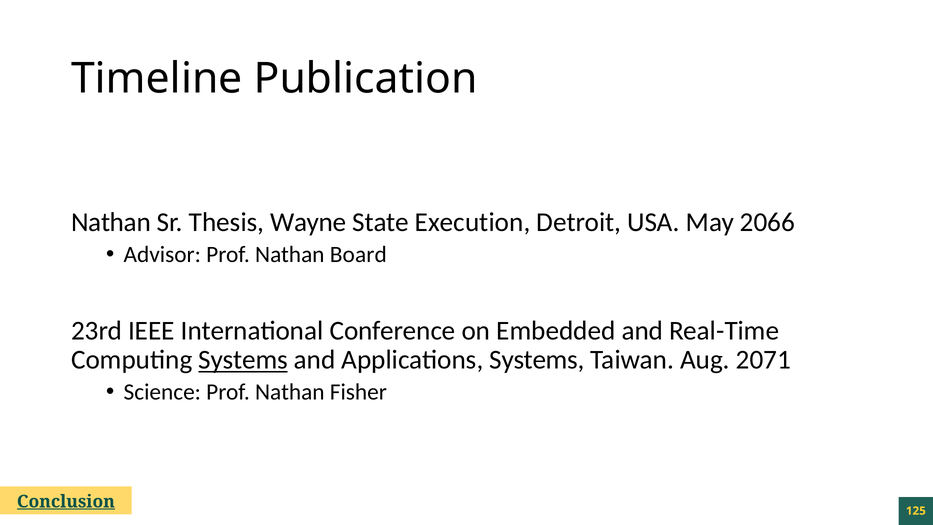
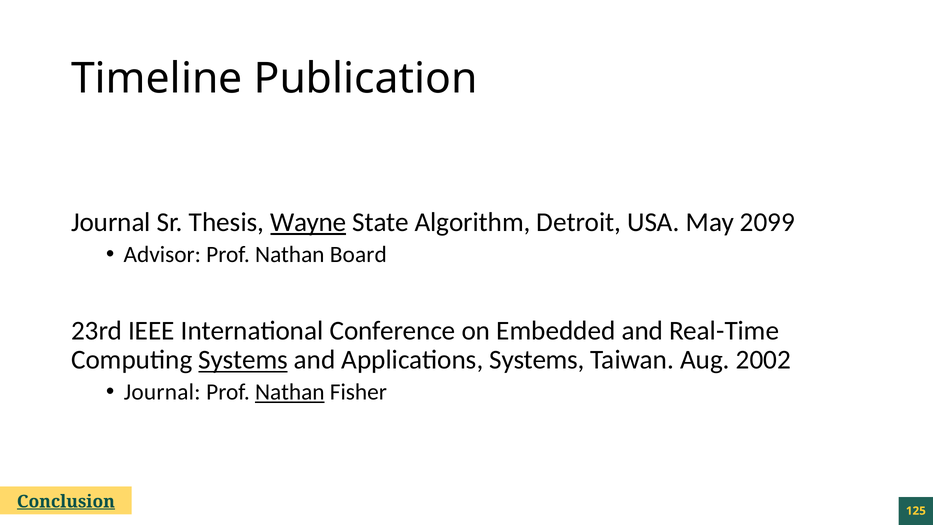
Nathan: Nathan -> Journal (111, 222)
Wayne underline: none -> present (308, 222)
Execution: Execution -> Algorithm (473, 222)
2066: 2066 -> 2099 (767, 222)
2071: 2071 -> 2002 (763, 360)
Science: Science -> Journal (162, 392)
Nathan underline: none -> present (290, 392)
